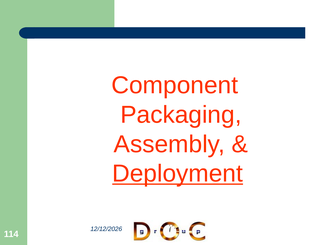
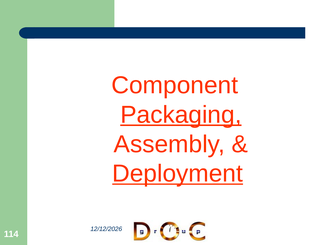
Packaging underline: none -> present (181, 115)
